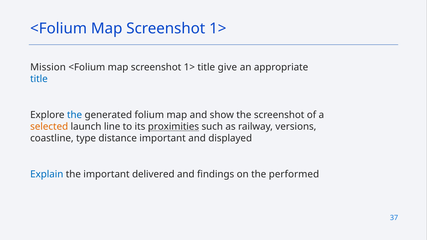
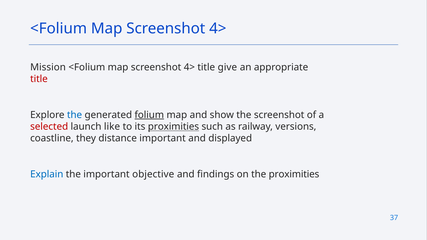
1>: 1> -> 4> (218, 29)
1>: 1> -> 4> (189, 67)
title colour: blue -> red (39, 79)
folium underline: none -> present (149, 115)
selected colour: orange -> red (49, 127)
line: line -> like (112, 127)
type: type -> they (86, 138)
delivered: delivered -> objective (153, 174)
the performed: performed -> proximities (294, 174)
